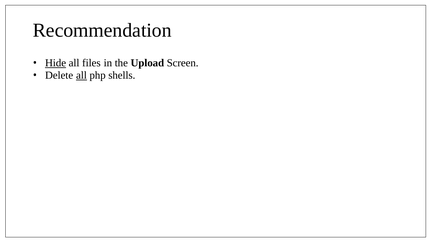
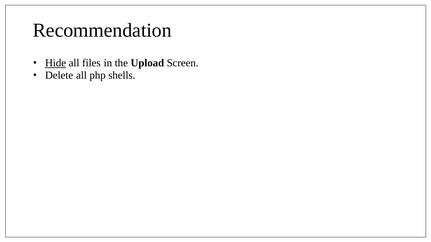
all underline: present -> none (81, 75)
